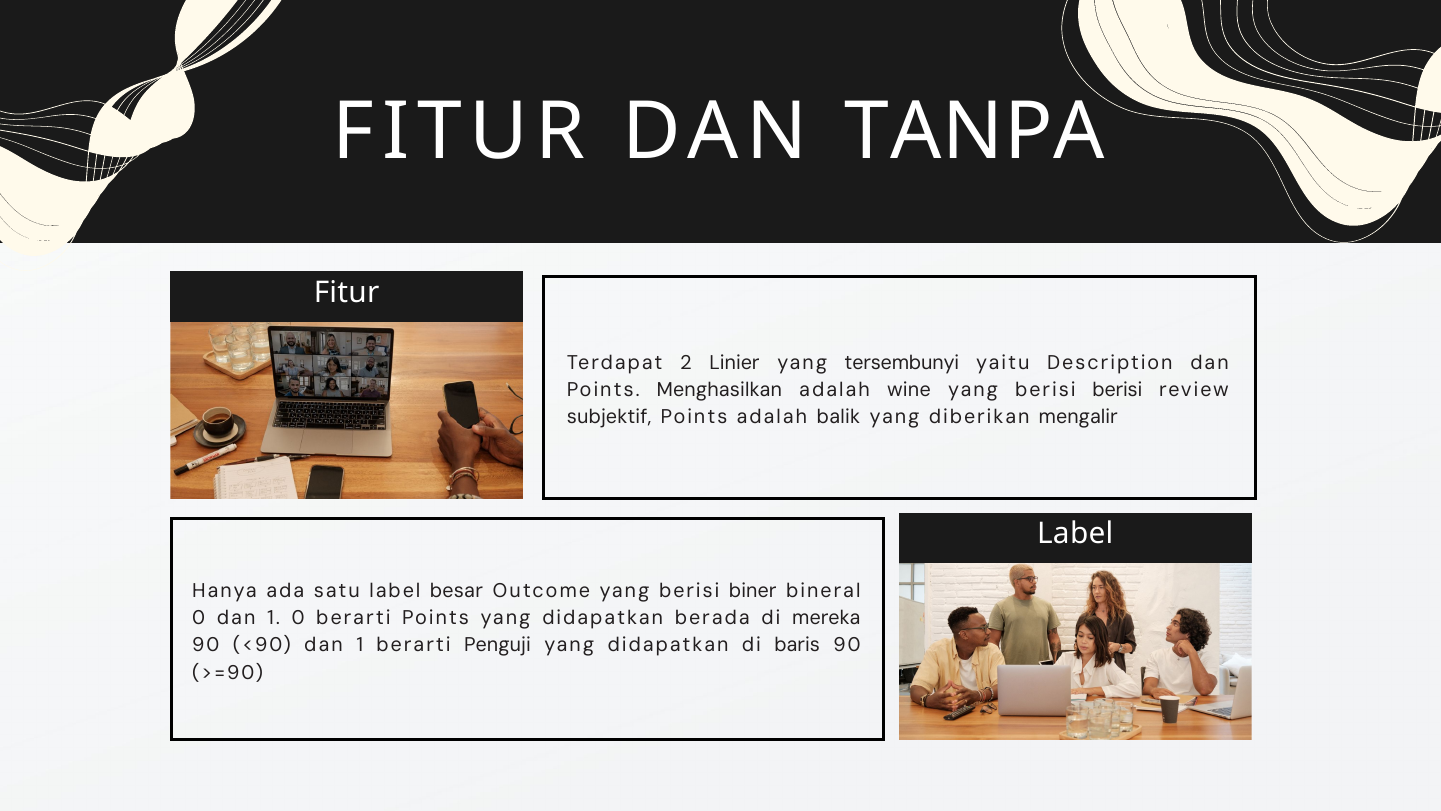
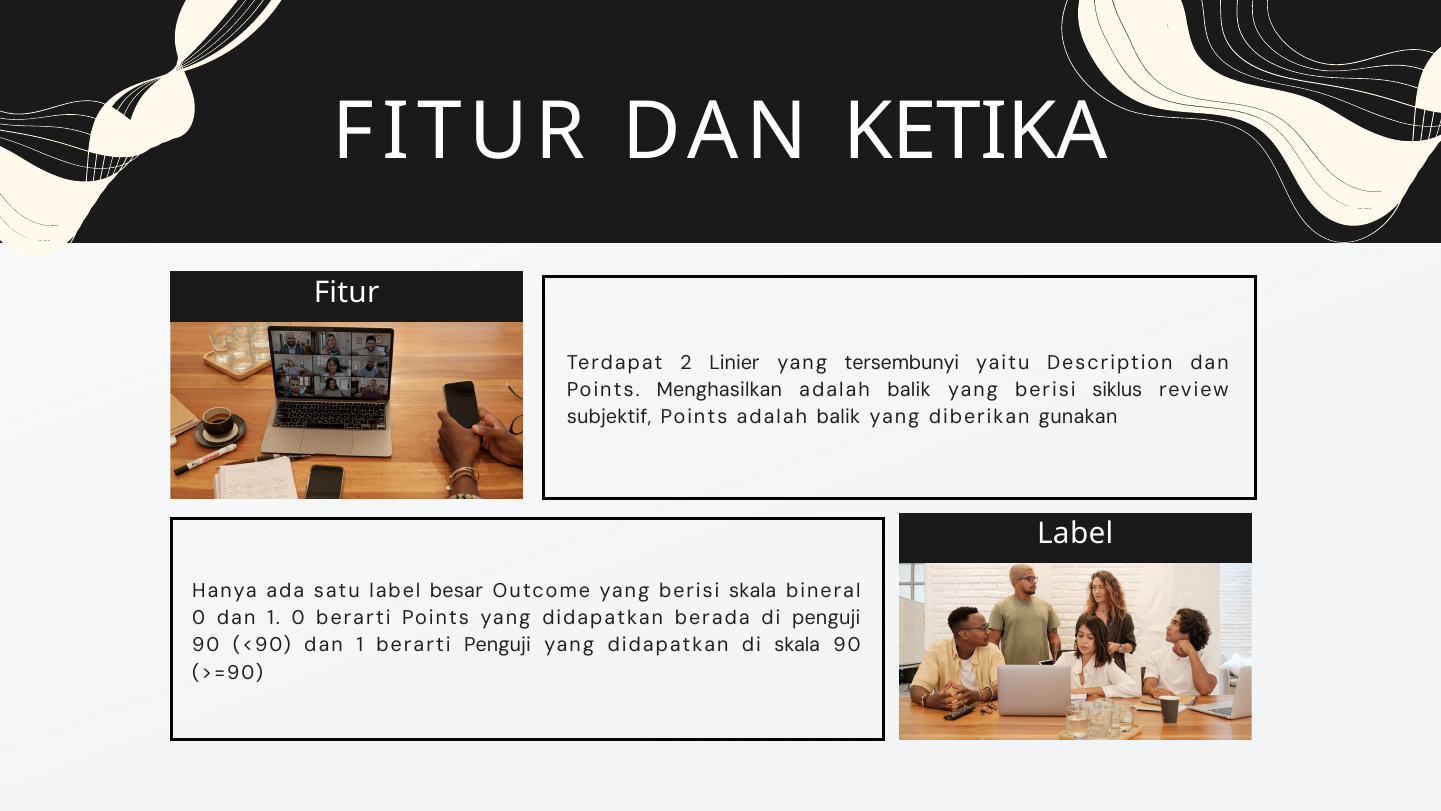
TANPA: TANPA -> KETIKA (976, 131)
wine: wine -> balik (909, 390)
berisi berisi: berisi -> siklus (1117, 390)
mengalir: mengalir -> gunakan (1078, 417)
berisi biner: biner -> skala (753, 590)
di mereka: mereka -> penguji (826, 618)
di baris: baris -> skala (797, 645)
